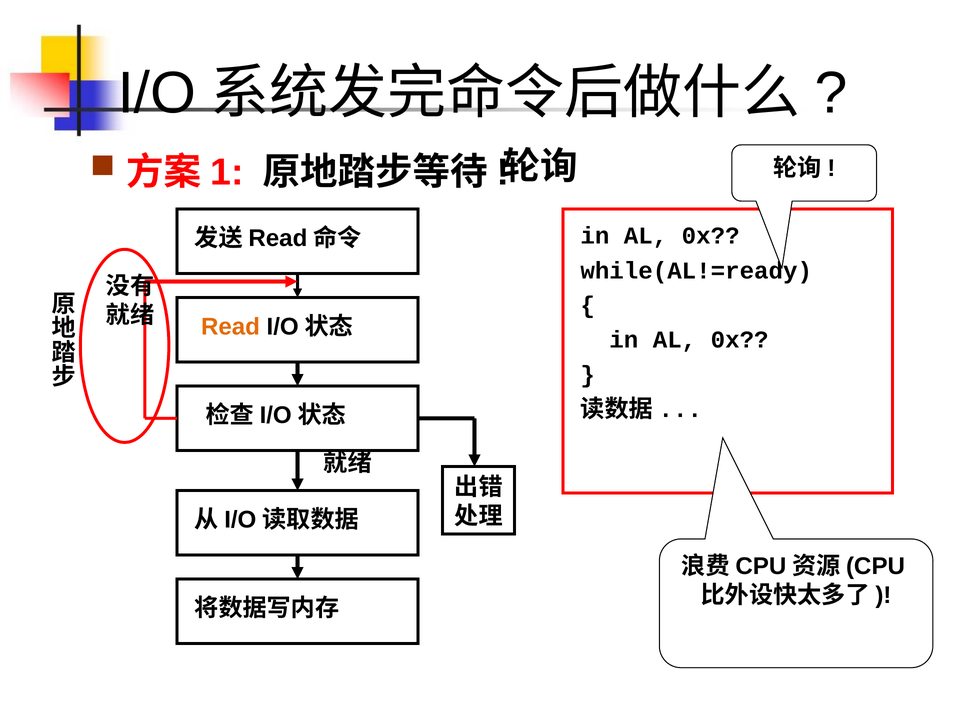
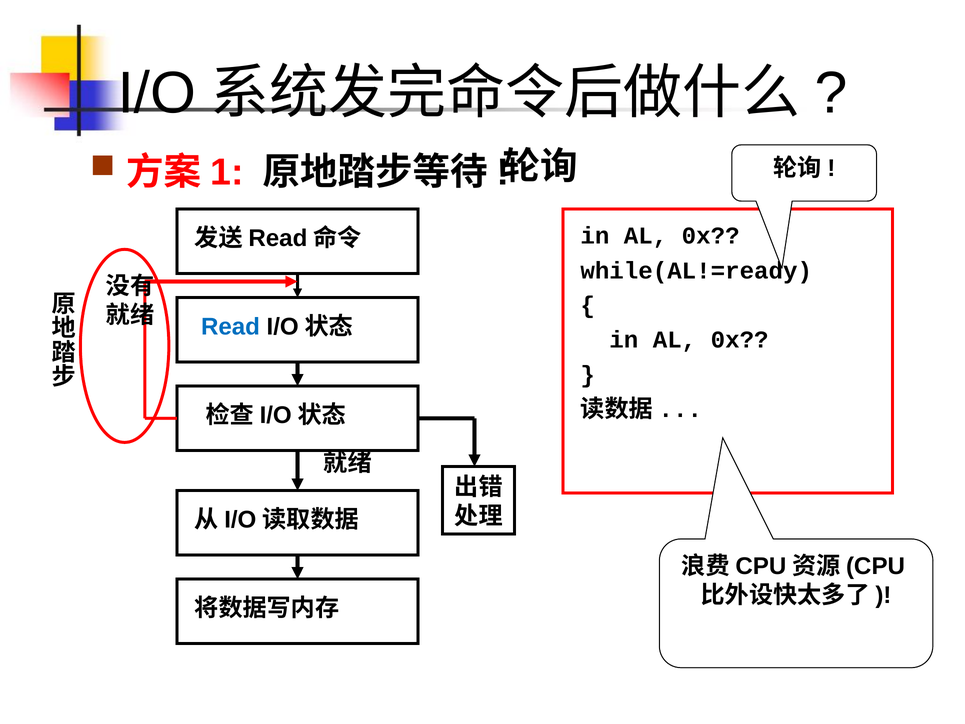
Read colour: orange -> blue (230, 326)
